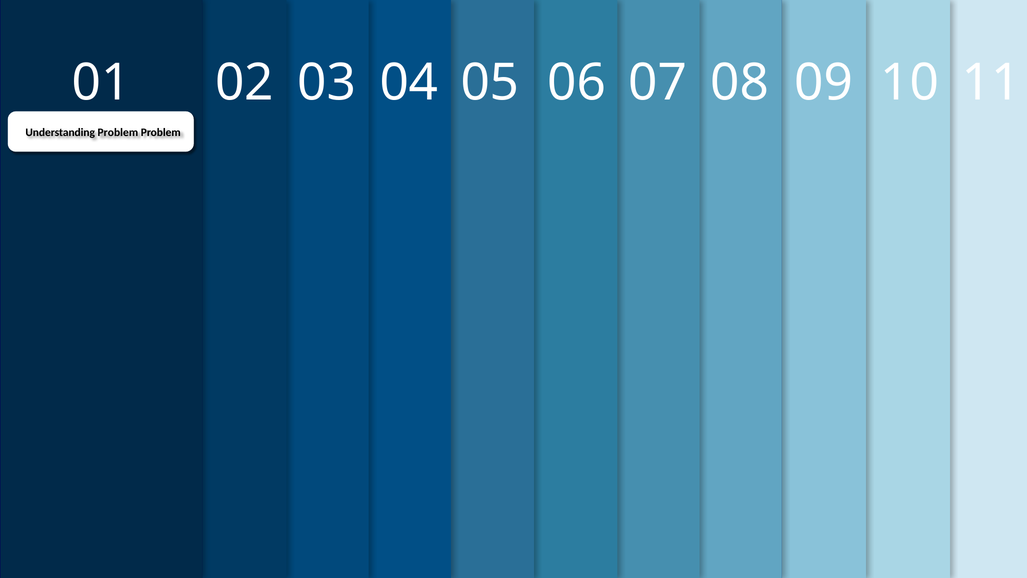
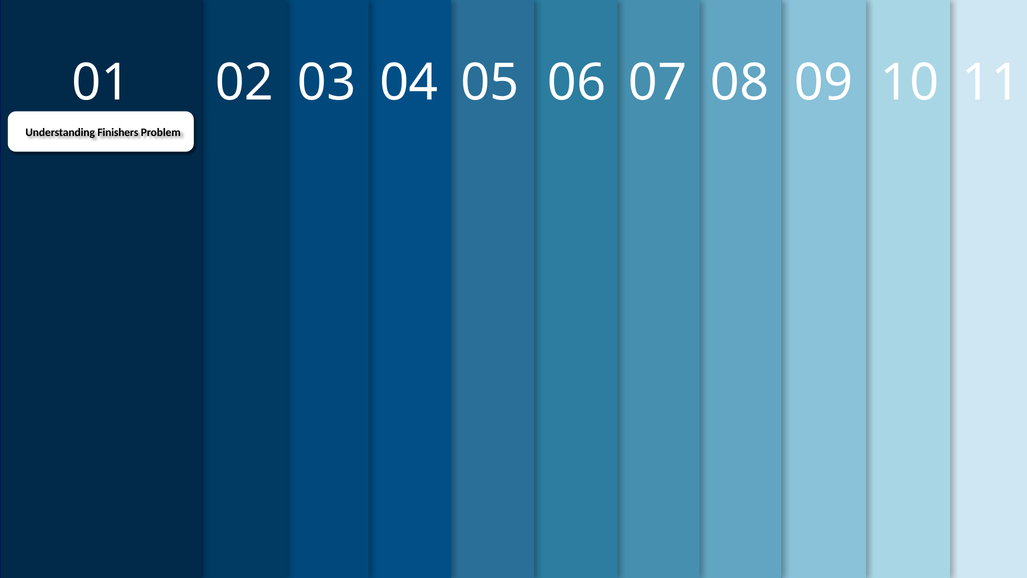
Understanding Problem: Problem -> Finishers (118, 132)
